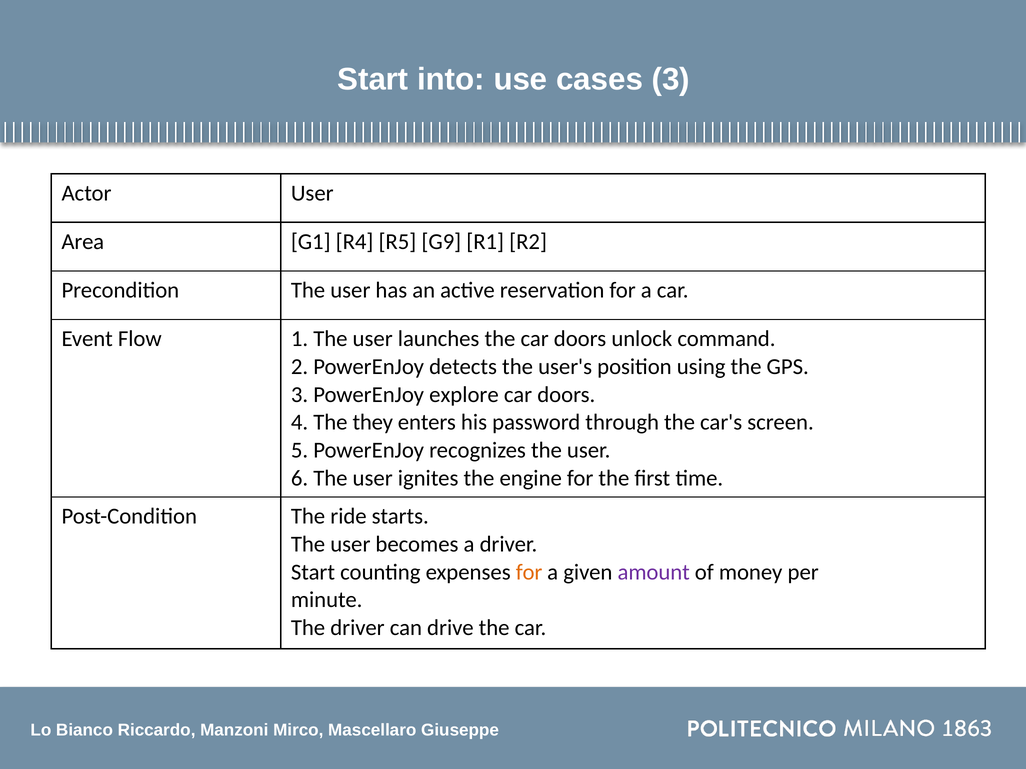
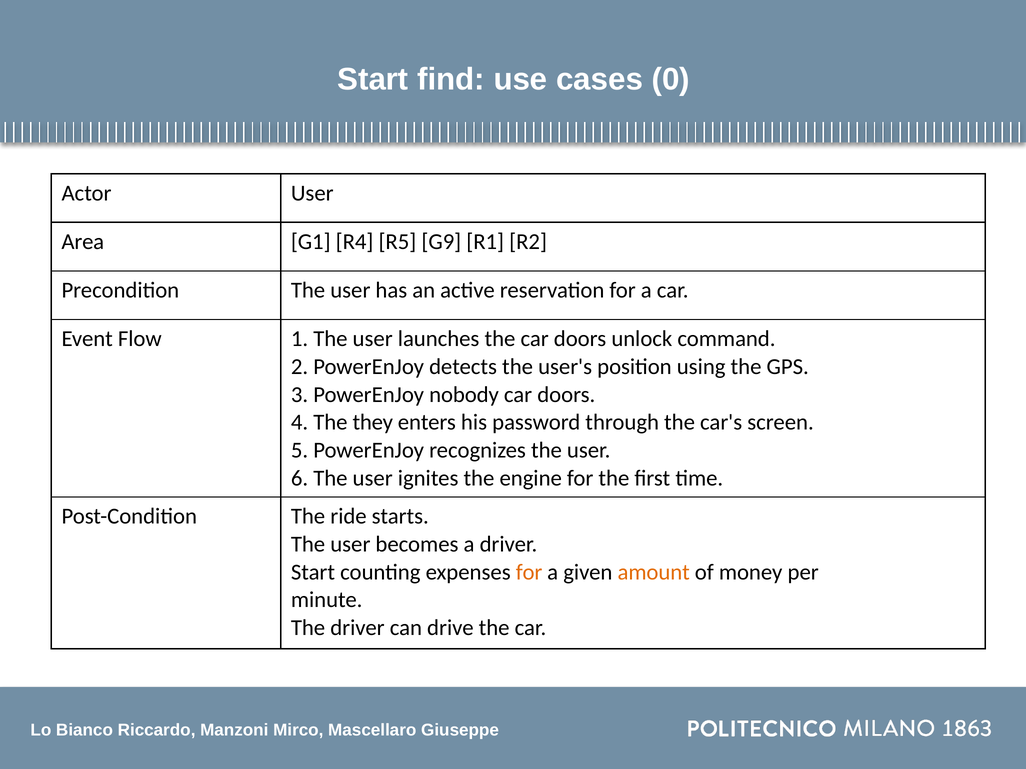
into: into -> find (451, 79)
cases 3: 3 -> 0 (671, 79)
explore: explore -> nobody (464, 395)
amount colour: purple -> orange (654, 572)
